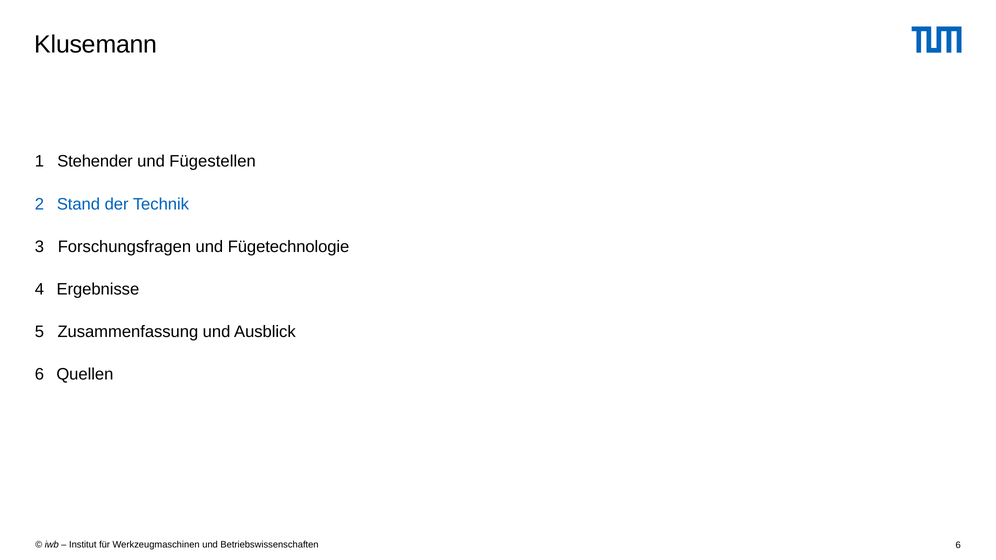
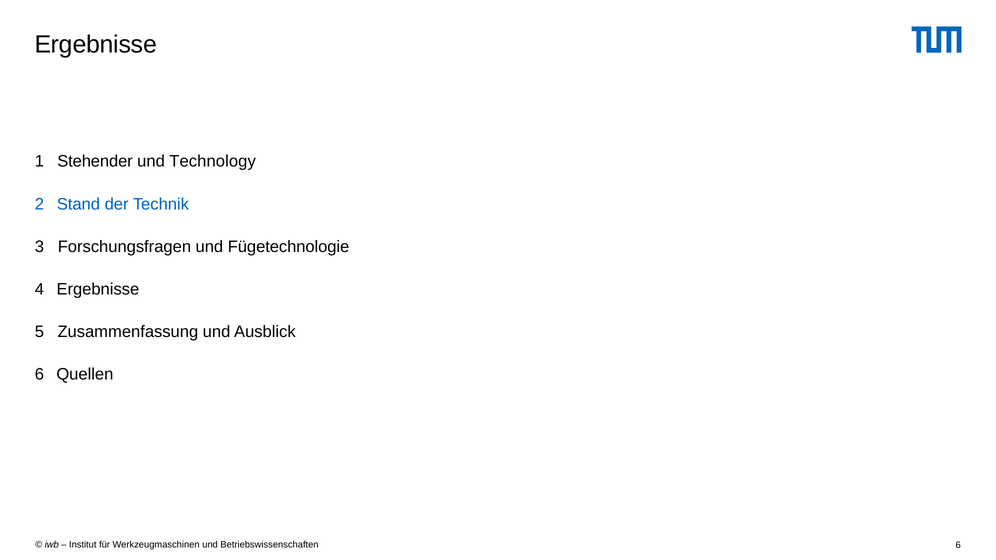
Klusemann: Klusemann -> Ergebnisse (96, 45)
Fügestellen: Fügestellen -> Technology (213, 161)
